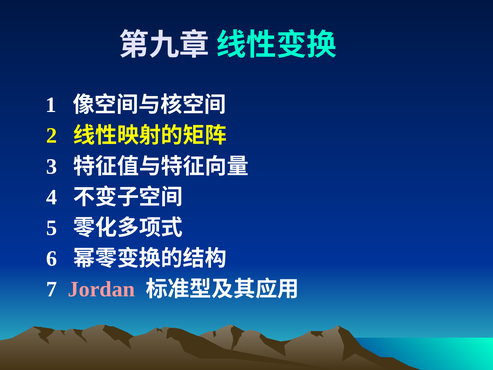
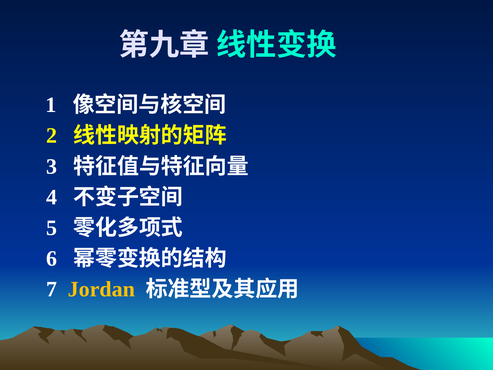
Jordan colour: pink -> yellow (101, 289)
